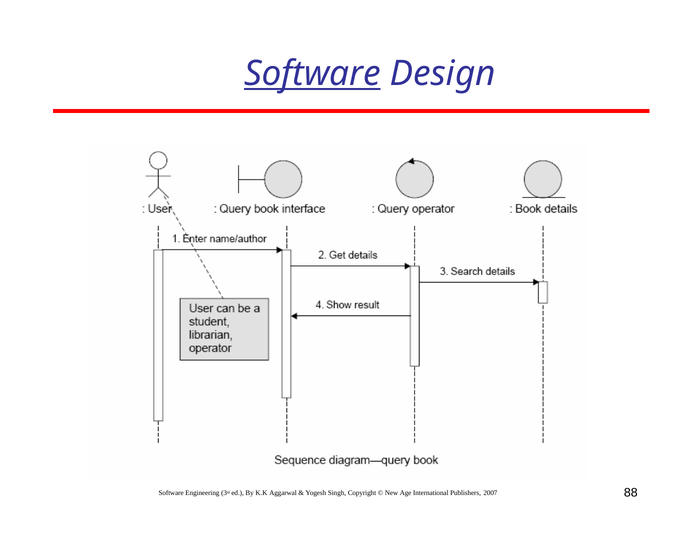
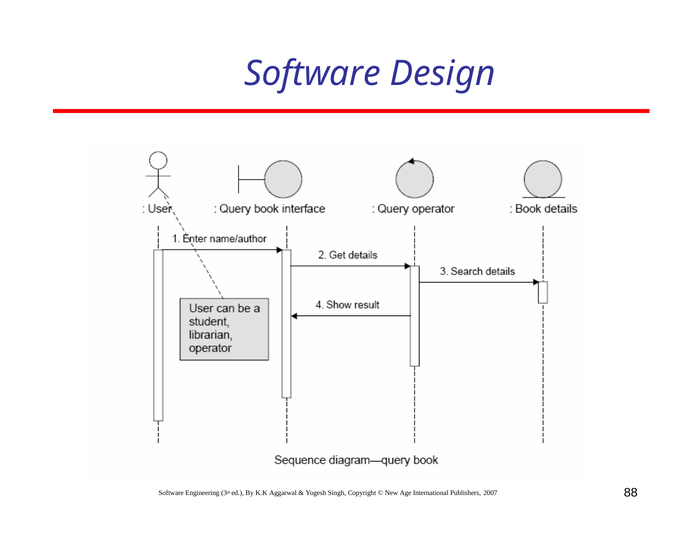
Software underline: present -> none (312, 74)
